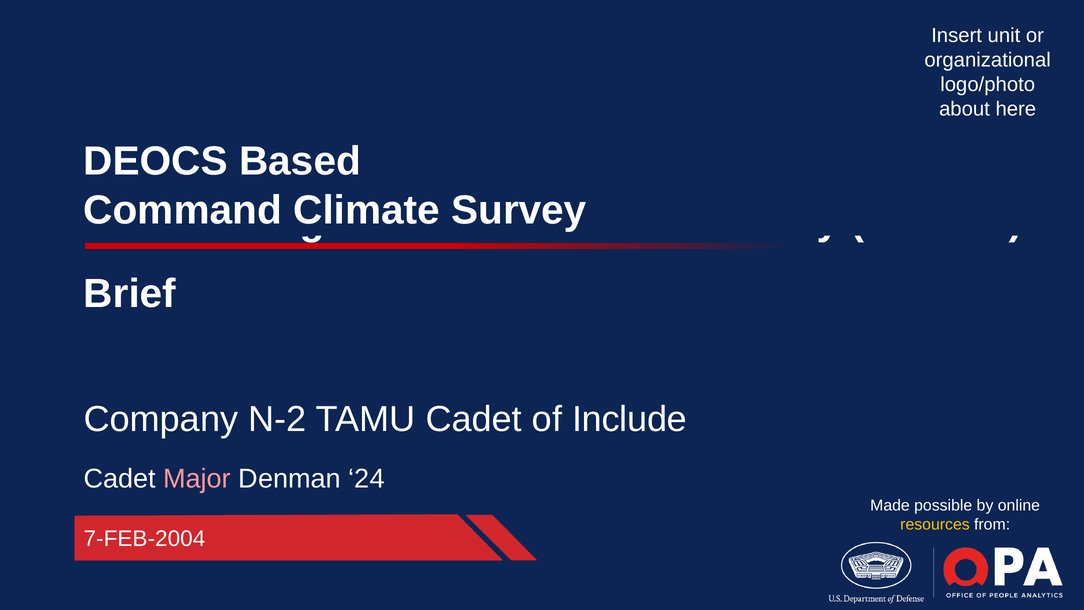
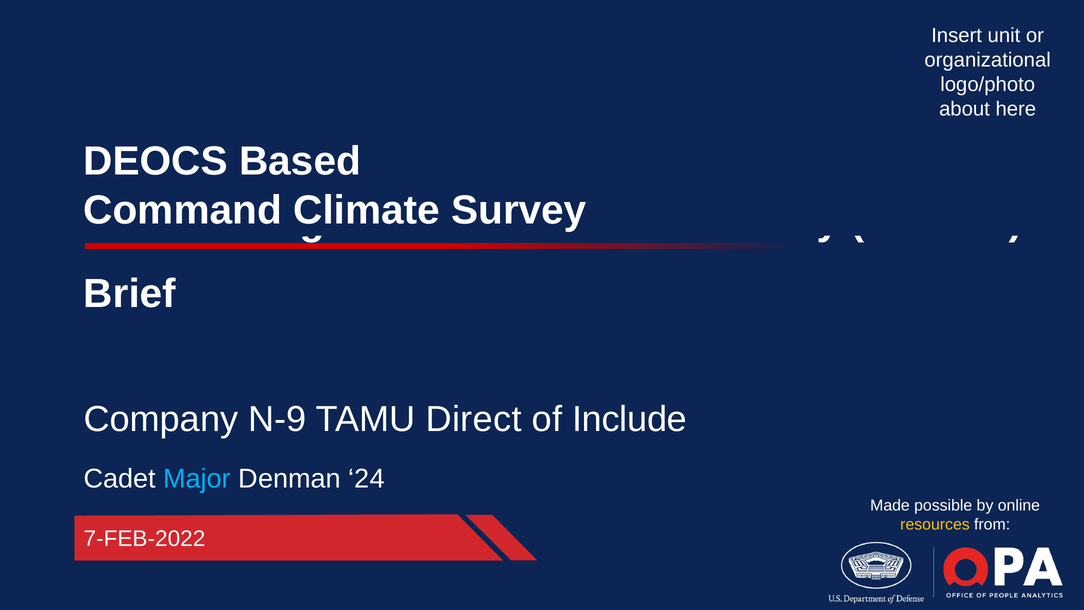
N-2: N-2 -> N-9 (277, 419)
TAMU Cadet: Cadet -> Direct (474, 419)
Major colour: pink -> light blue (197, 478)
7-FEB-2004: 7-FEB-2004 -> 7-FEB-2022 (144, 539)
